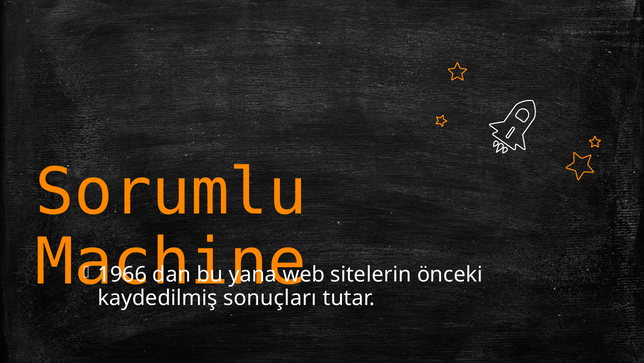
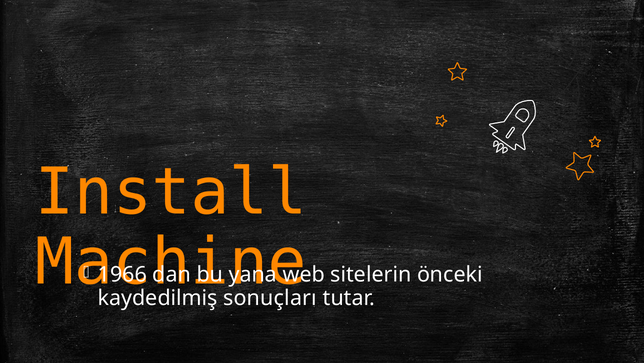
Sorumlu: Sorumlu -> Install (171, 192)
